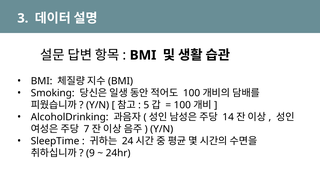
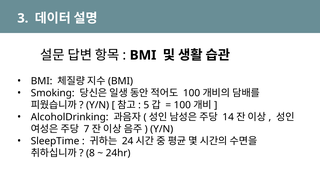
9: 9 -> 8 (90, 153)
